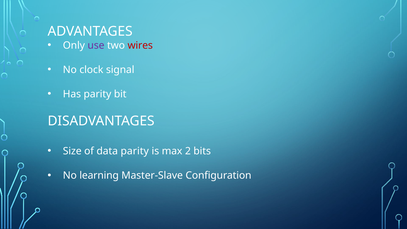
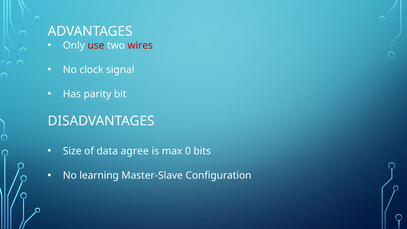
use colour: purple -> red (96, 45)
data parity: parity -> agree (135, 151)
2: 2 -> 0 (188, 151)
